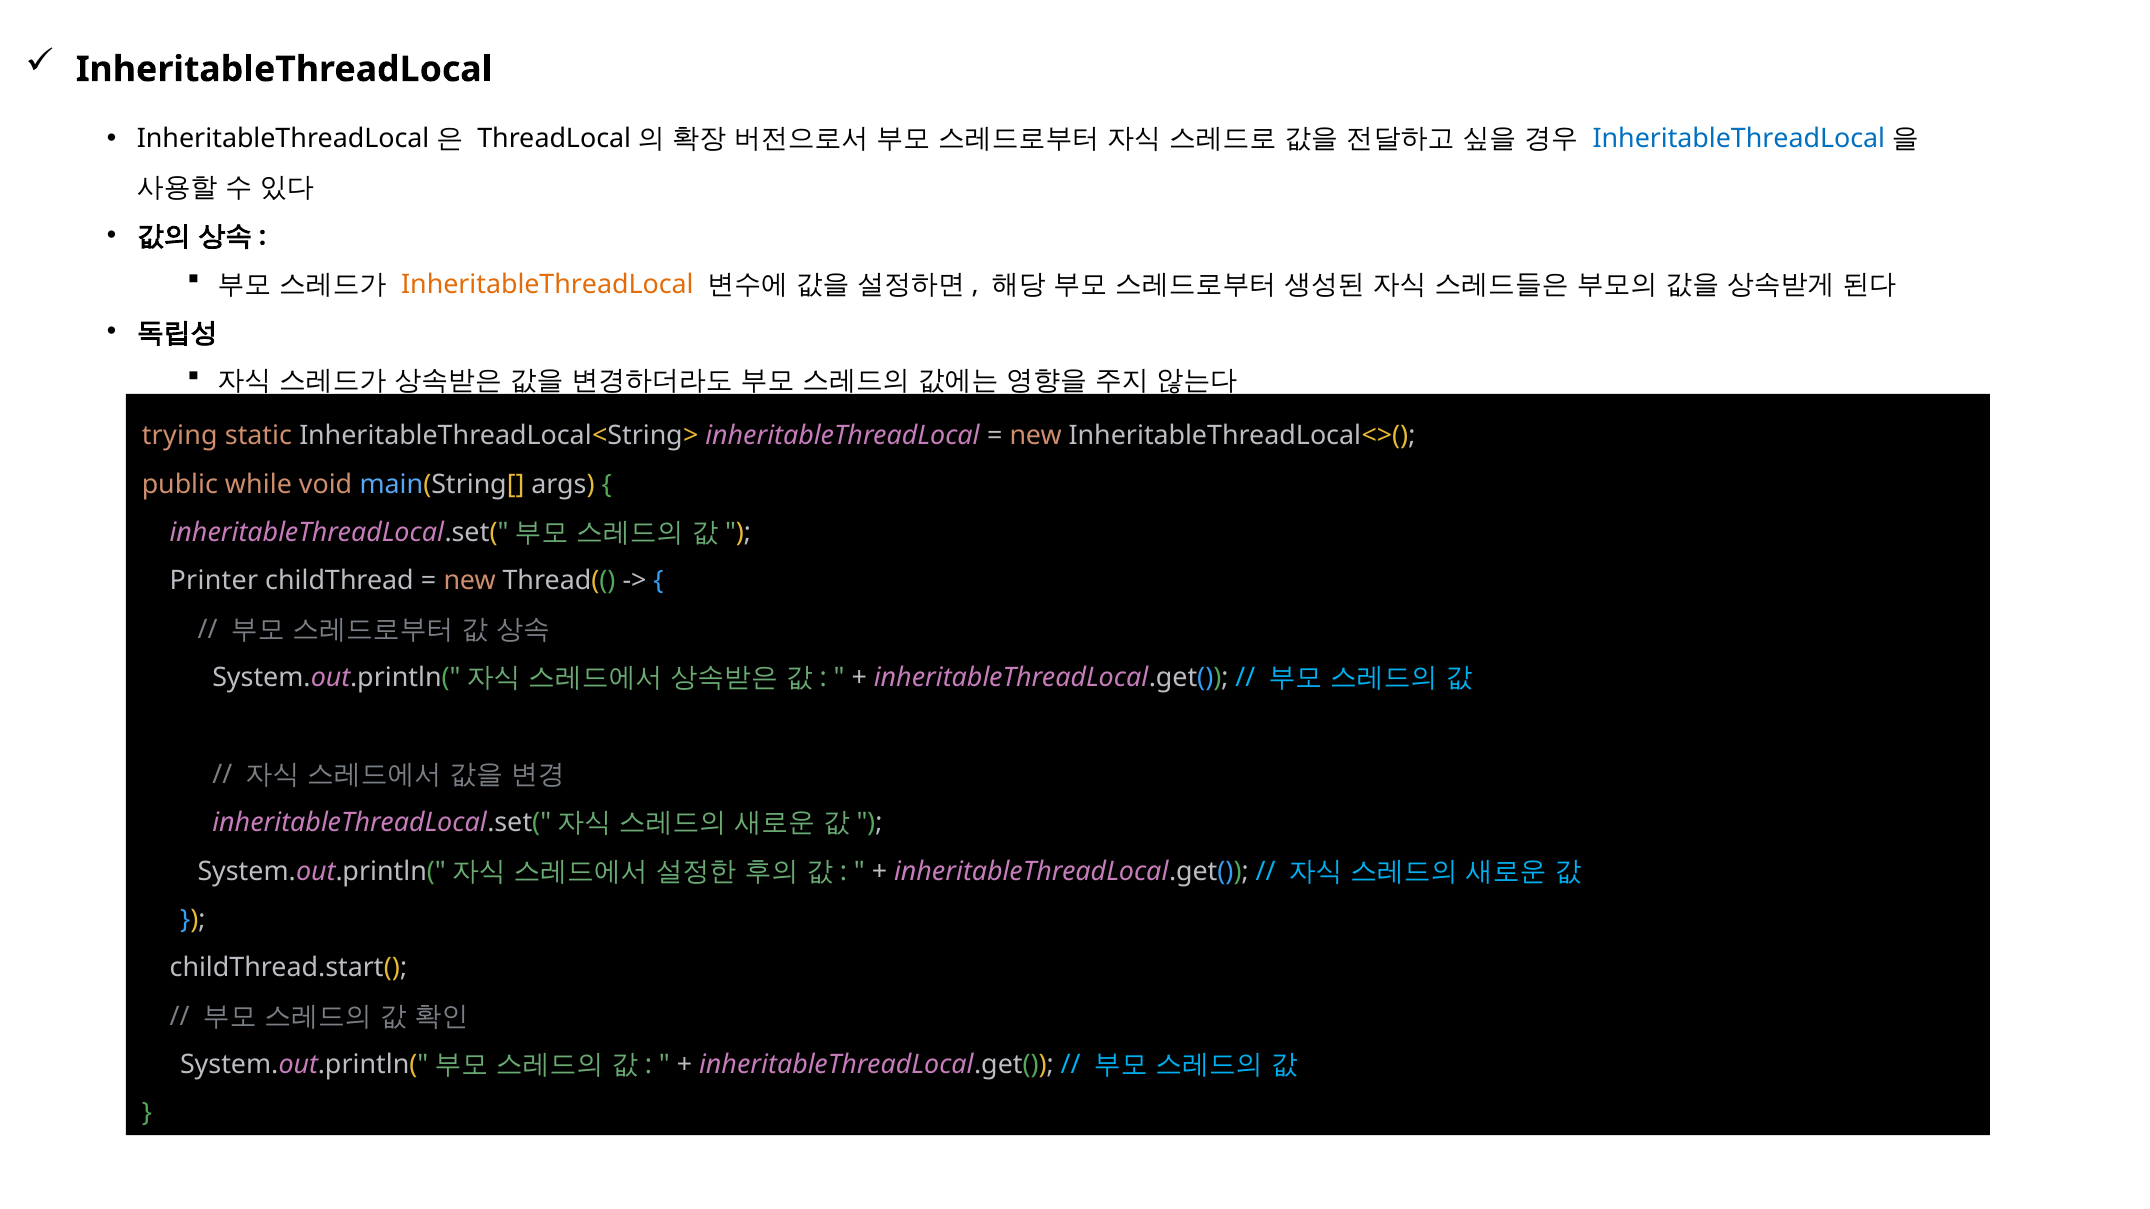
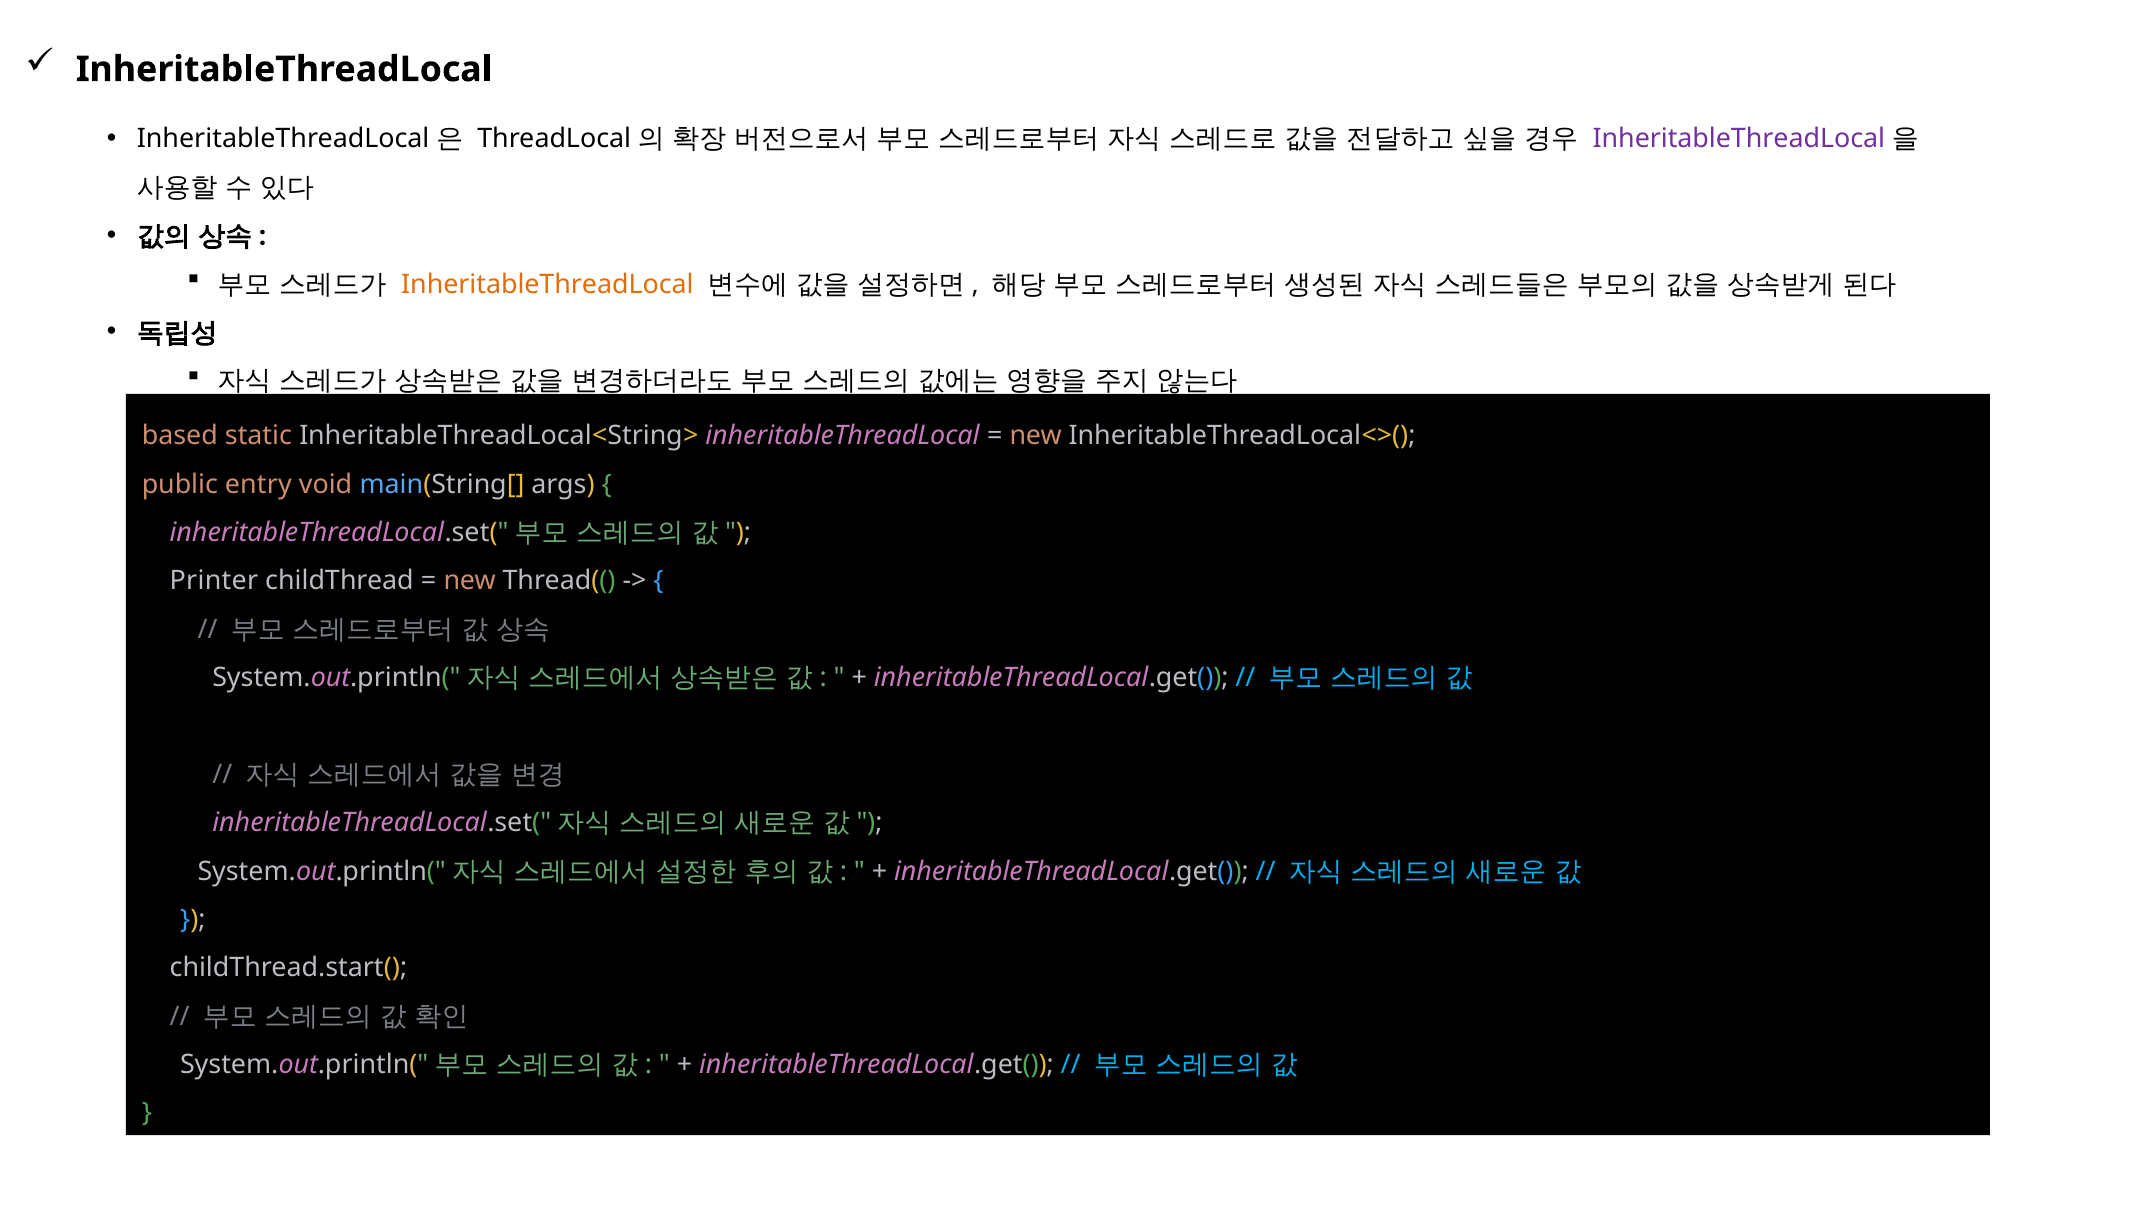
InheritableThreadLocal colour: blue -> purple (1739, 139)
trying: trying -> based (180, 436)
while: while -> entry (258, 485)
